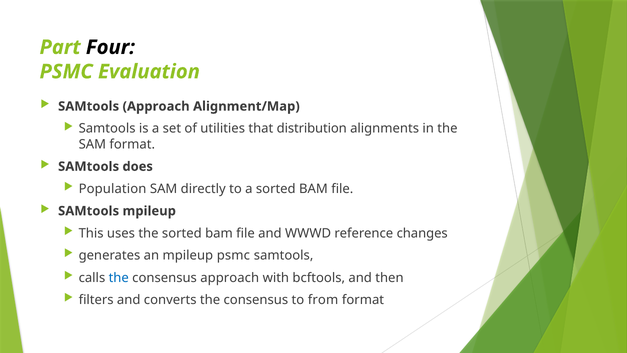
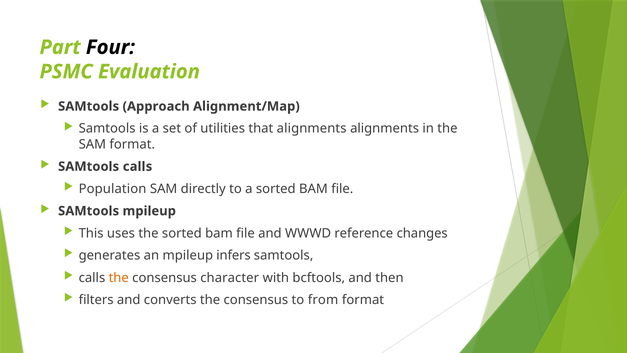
that distribution: distribution -> alignments (312, 128)
SAMtools does: does -> calls (138, 166)
mpileup psmc: psmc -> infers (234, 255)
the colour: blue -> orange (119, 277)
consensus approach: approach -> character (230, 277)
